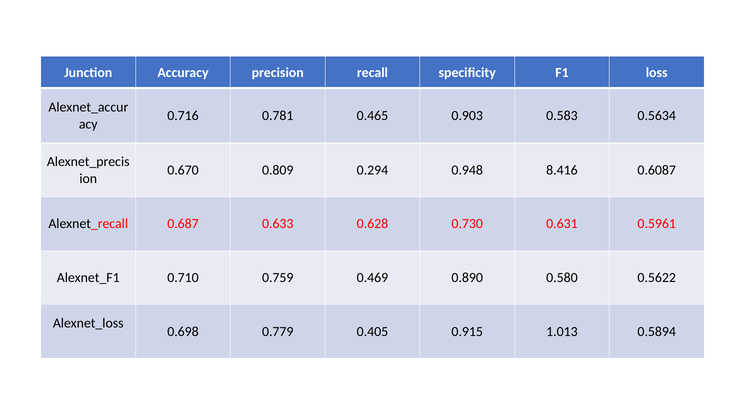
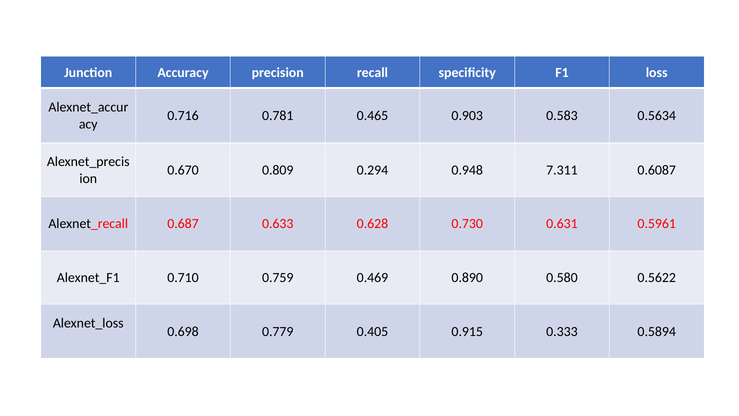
8.416: 8.416 -> 7.311 (562, 170)
1.013: 1.013 -> 0.333 (562, 331)
